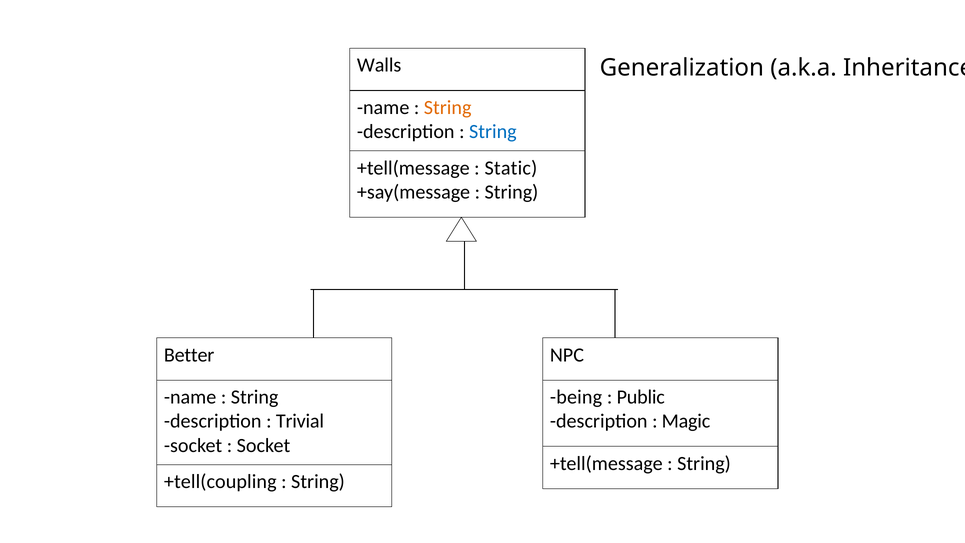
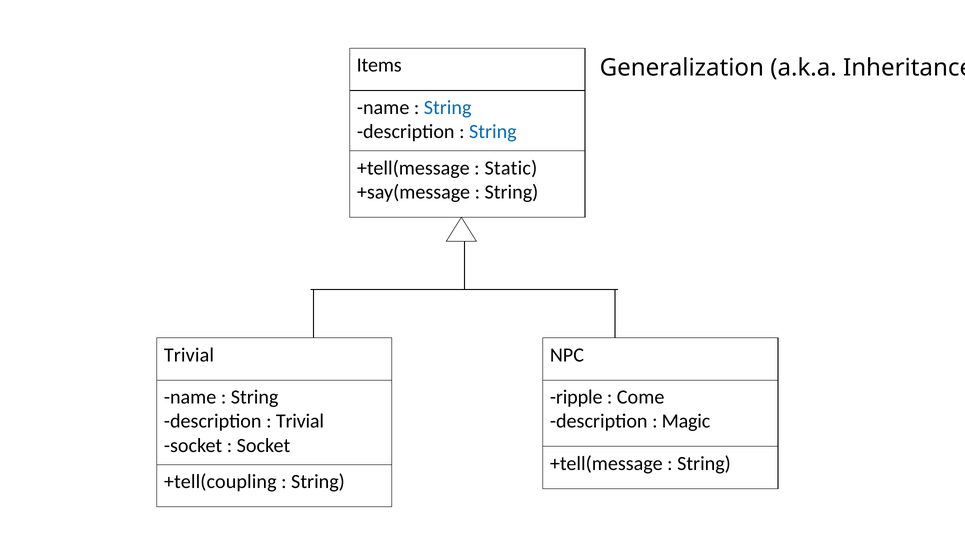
Walls: Walls -> Items (379, 65)
String colour: orange -> blue (448, 108)
Better: Better -> Trivial (189, 355)
being: being -> ripple (576, 397)
Public: Public -> Come (641, 397)
